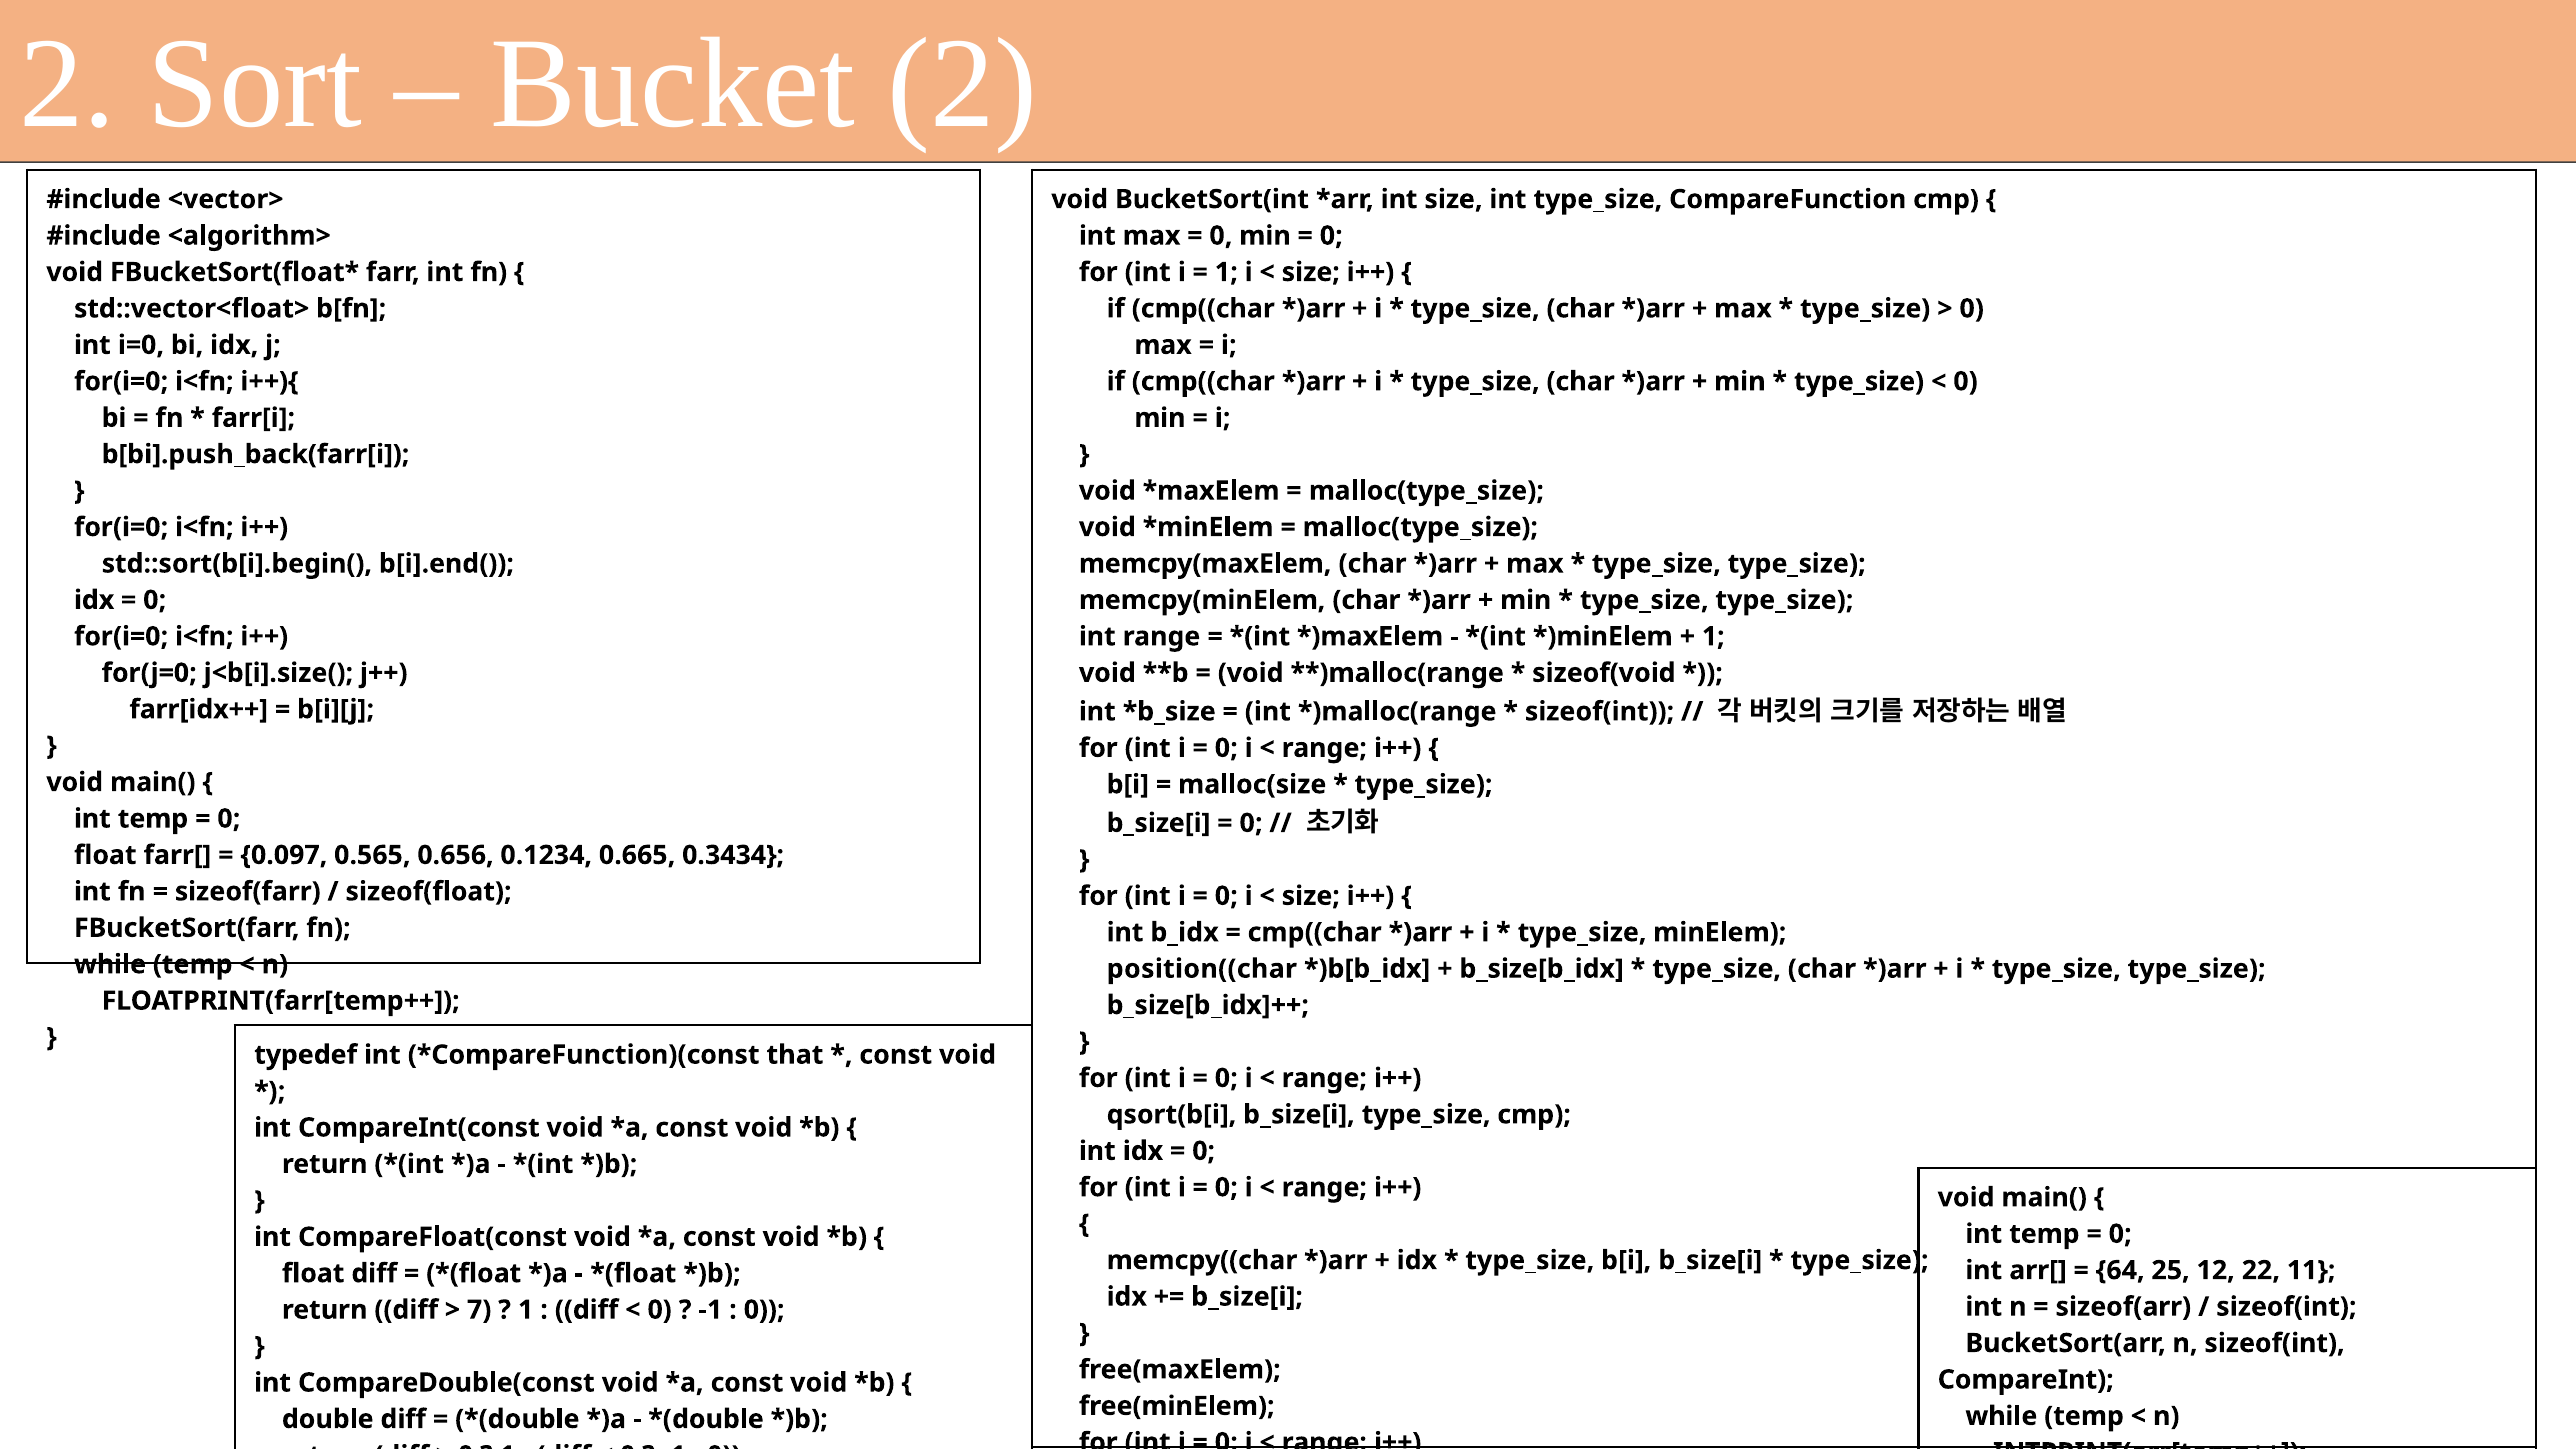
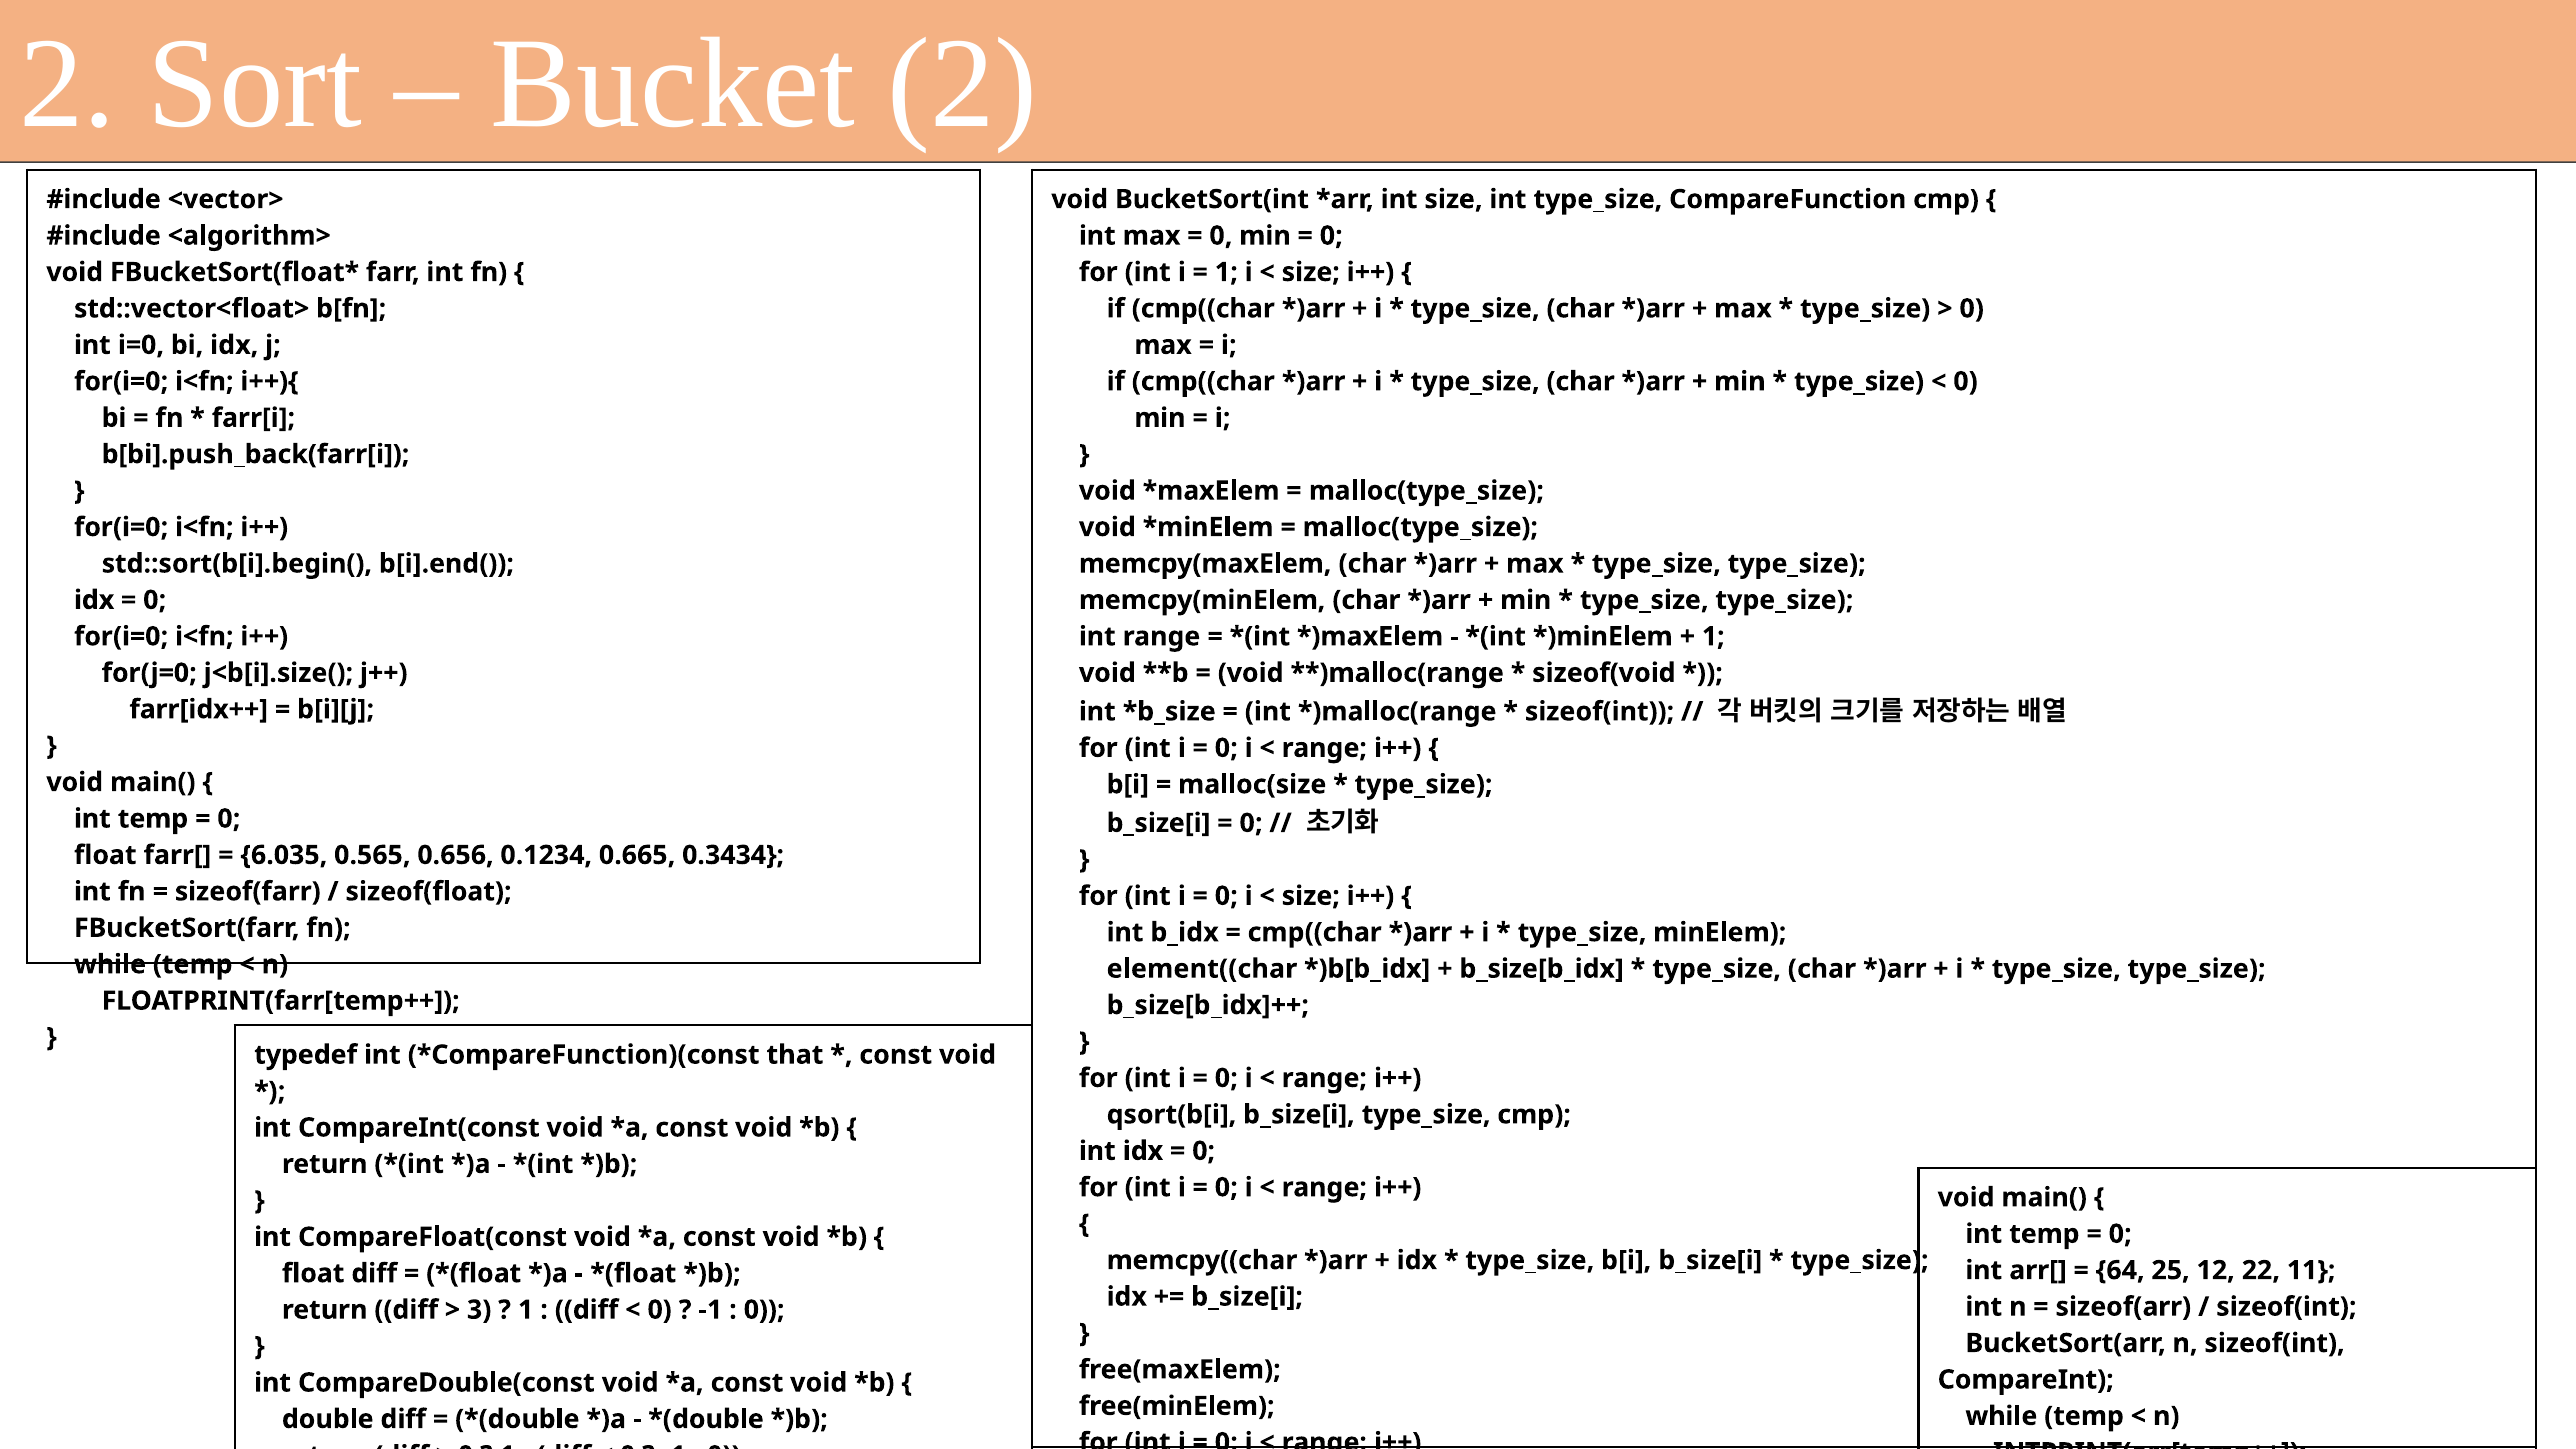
0.097: 0.097 -> 6.035 (284, 855)
position((char: position((char -> element((char (1202, 969)
7: 7 -> 3 (479, 1310)
